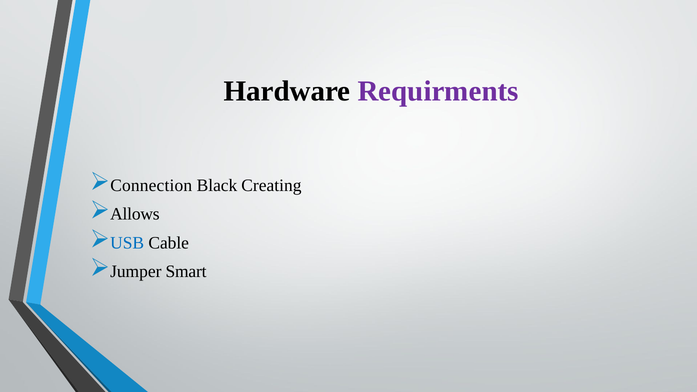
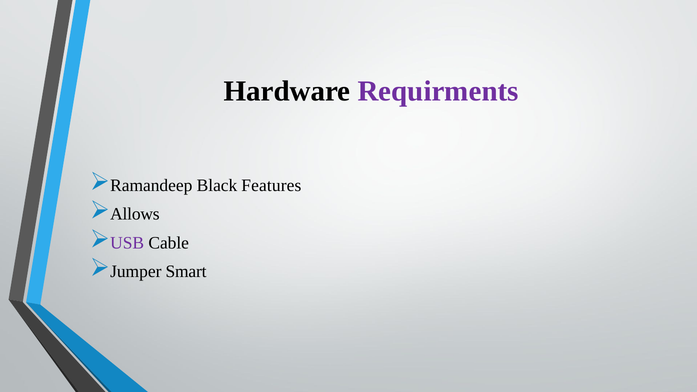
Connection: Connection -> Ramandeep (151, 185)
Creating: Creating -> Features (271, 185)
USB colour: blue -> purple (127, 243)
